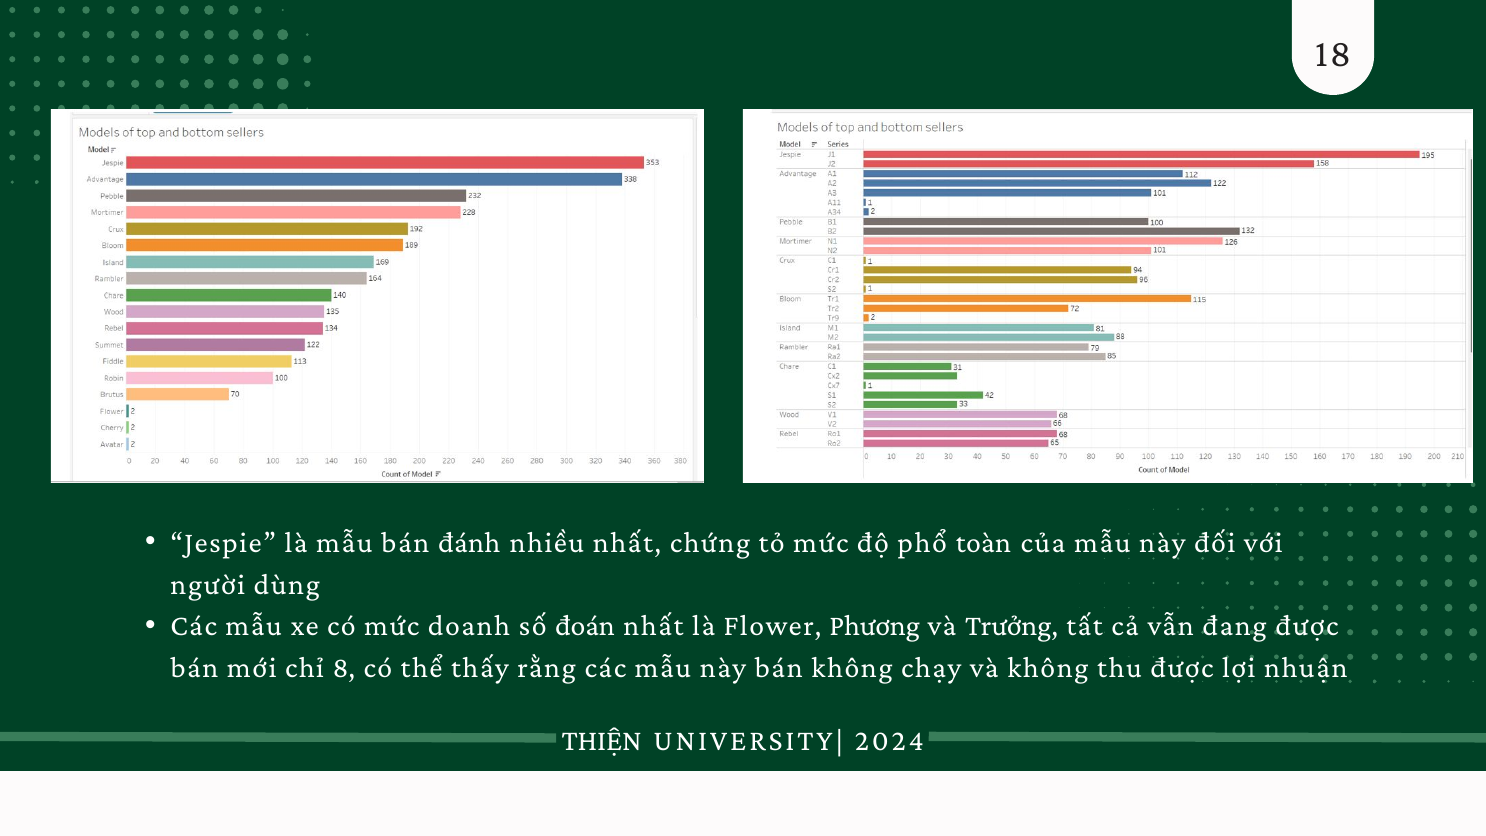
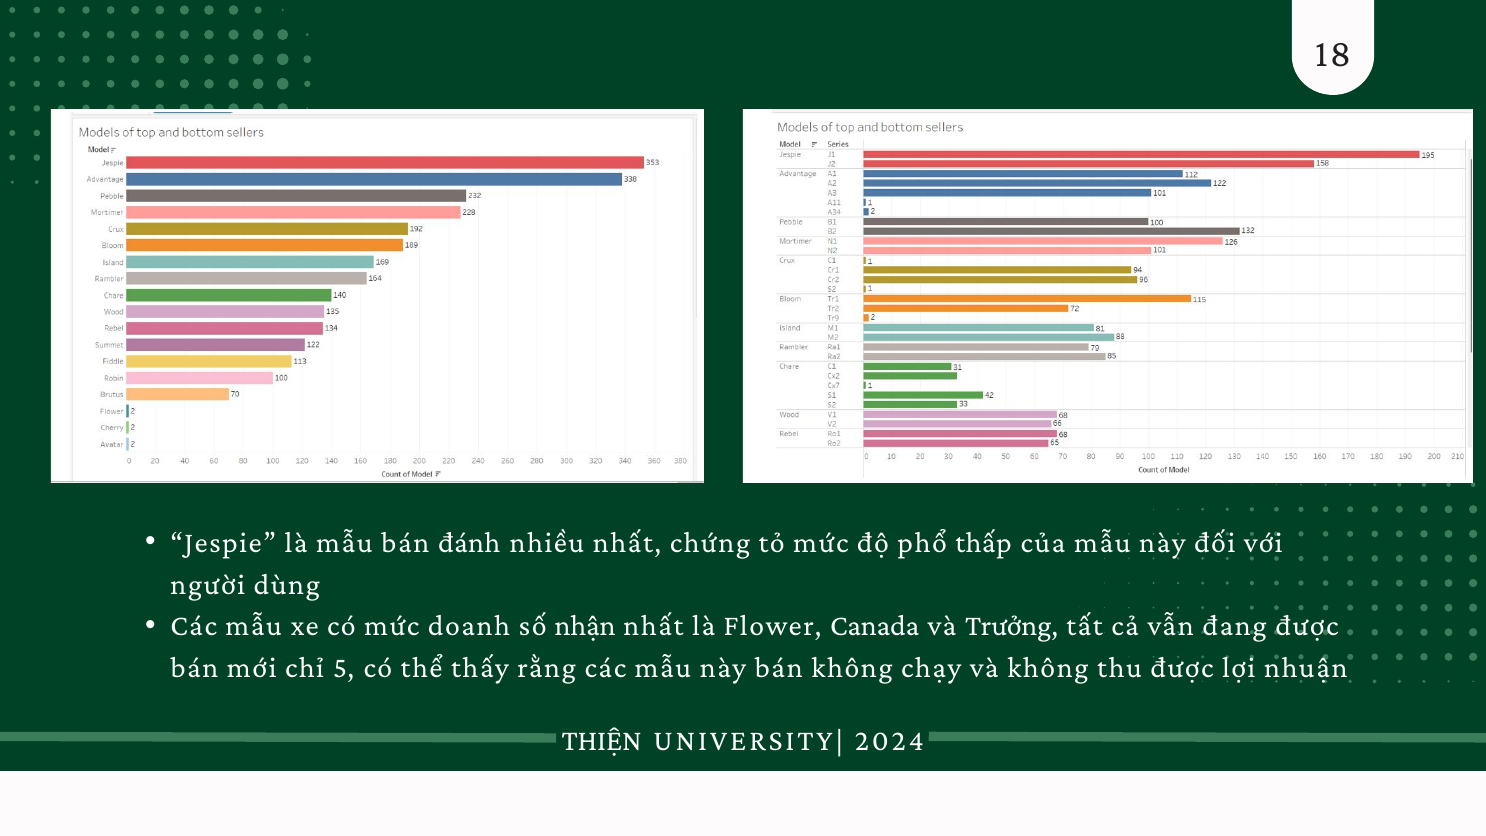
toàn: toàn -> thấp (984, 542)
đoán: đoán -> nhận (585, 626)
Phương: Phương -> Canada (875, 626)
8: 8 -> 5 (344, 668)
